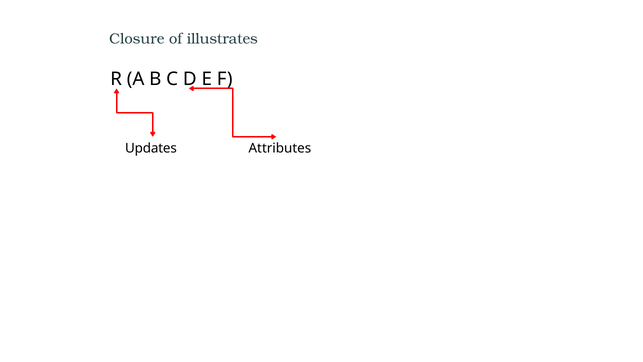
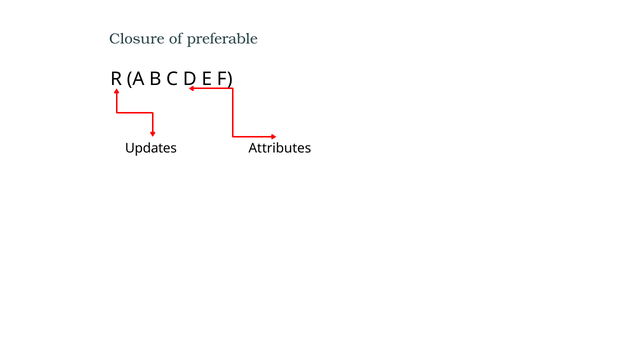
illustrates: illustrates -> preferable (222, 39)
